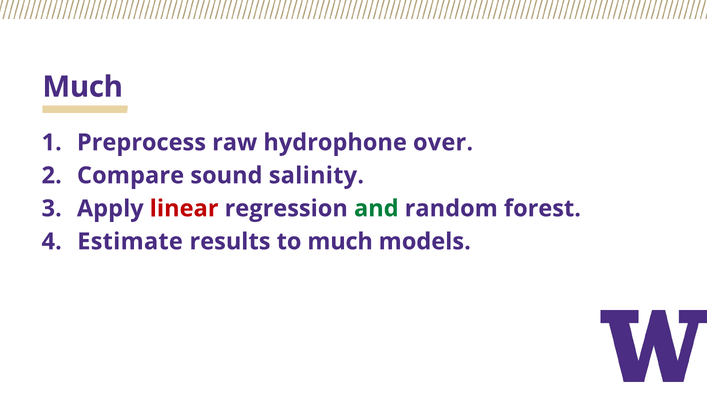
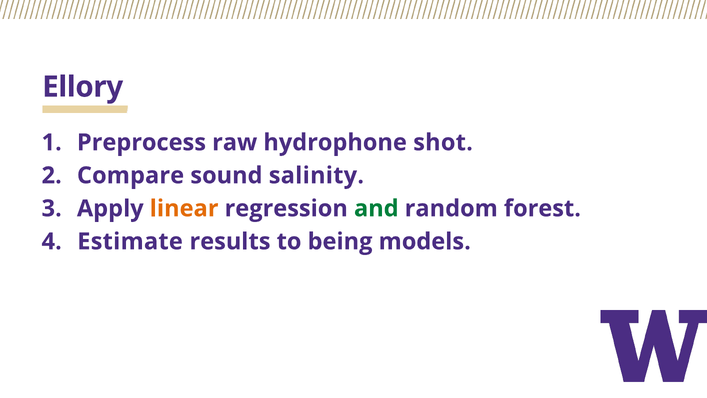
Much: Much -> Ellory (83, 87)
over: over -> shot (443, 142)
linear colour: red -> orange (184, 208)
to much: much -> being (340, 241)
